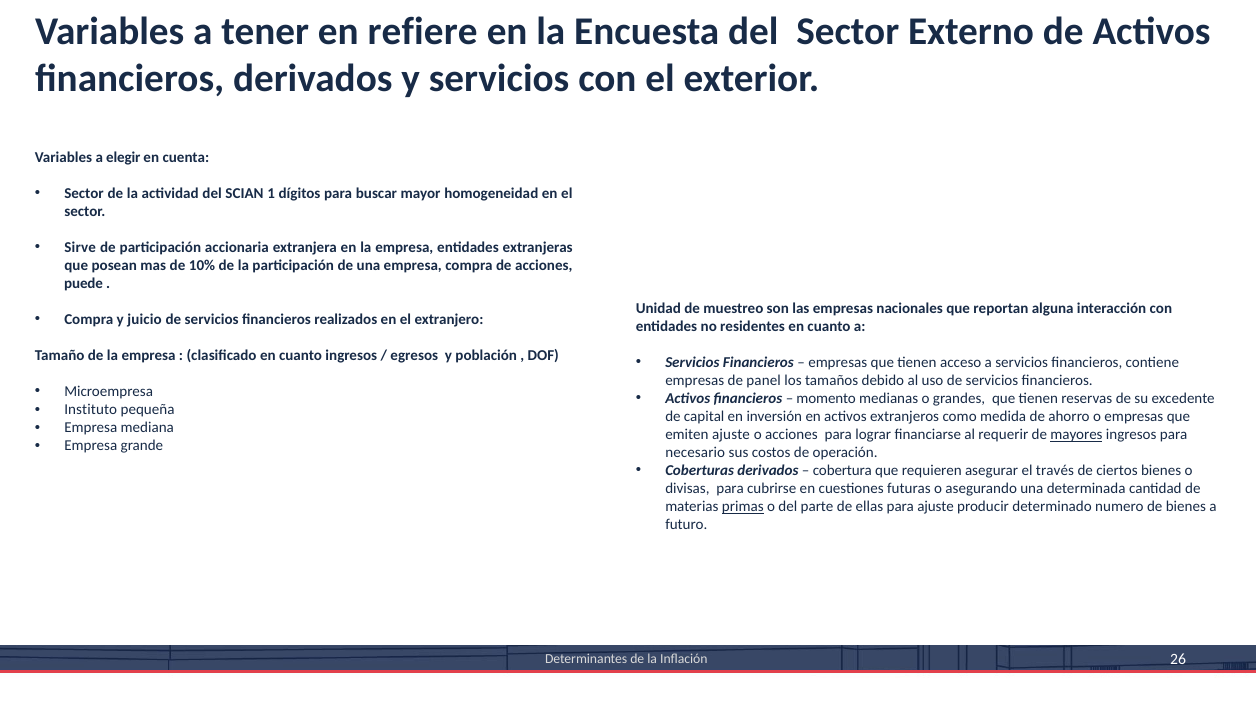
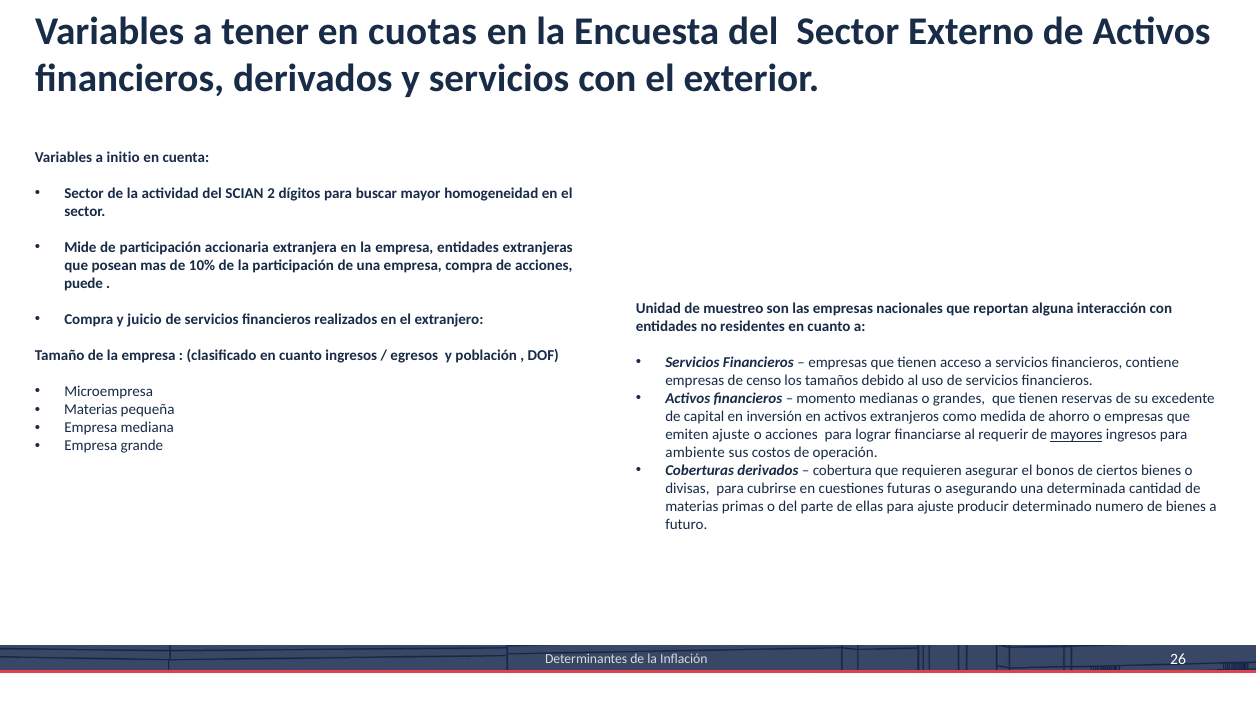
refiere: refiere -> cuotas (423, 32)
elegir: elegir -> initio (123, 157)
1: 1 -> 2 (271, 193)
Sirve: Sirve -> Mide (80, 248)
panel: panel -> censo (764, 381)
Instituto: Instituto -> Materias (91, 410)
necesario: necesario -> ambiente (695, 453)
través: través -> bonos (1055, 471)
primas underline: present -> none (743, 507)
